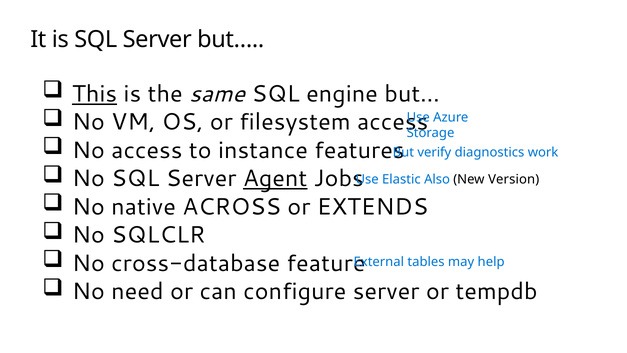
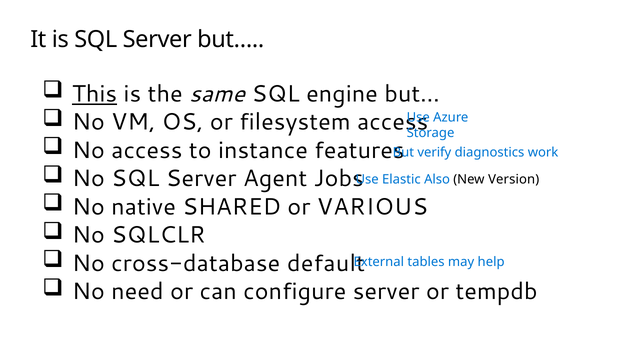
Agent underline: present -> none (275, 179)
ACROSS: ACROSS -> SHARED (232, 207)
EXTENDS: EXTENDS -> VARIOUS (372, 207)
feature: feature -> default (326, 263)
